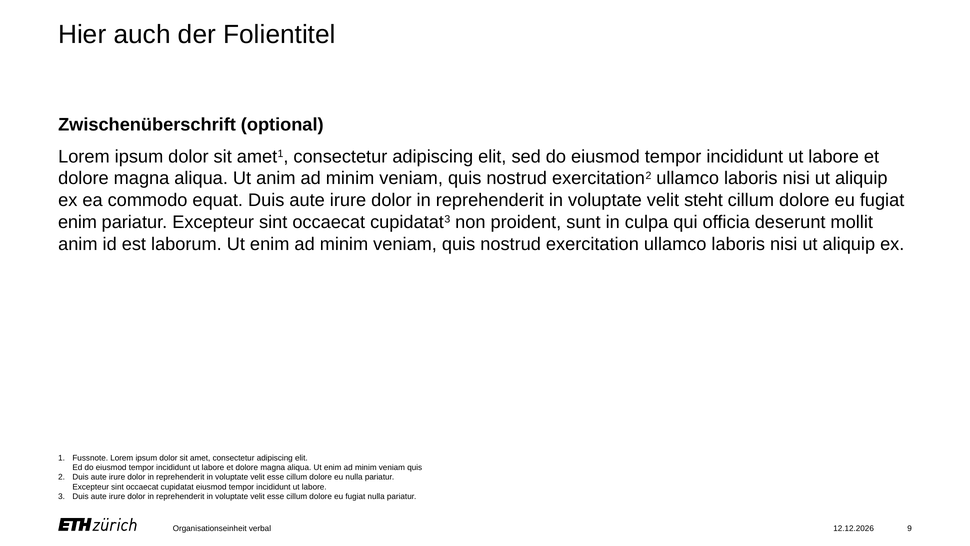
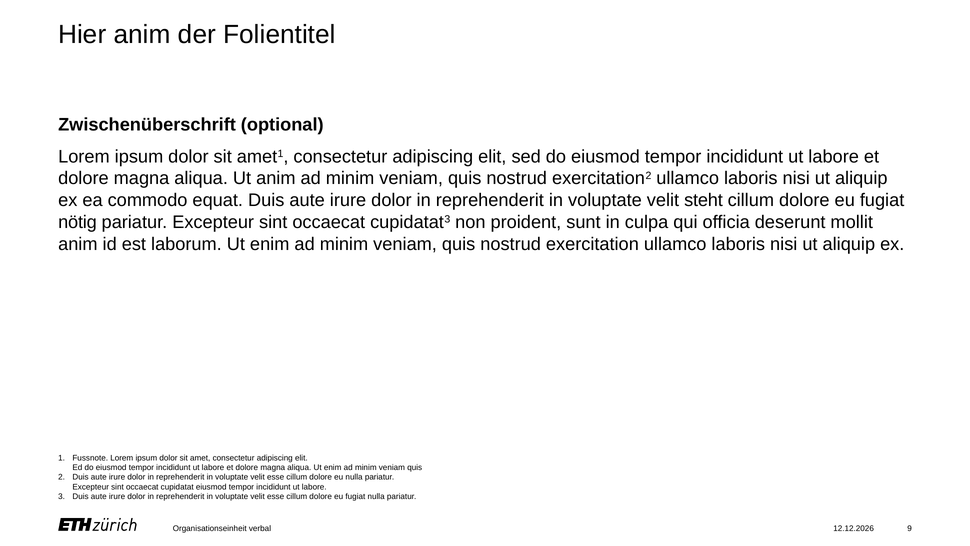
Hier auch: auch -> anim (142, 35)
enim: enim -> nötig (77, 222)
